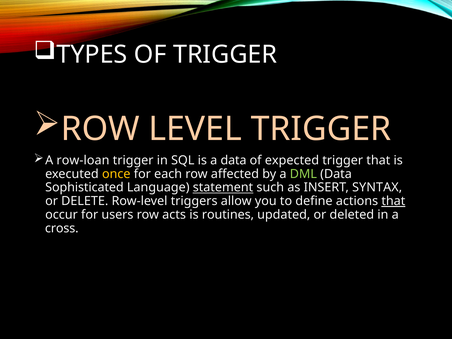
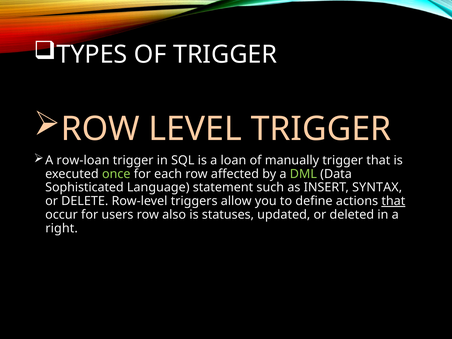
a data: data -> loan (233, 160)
expected: expected -> manually (292, 160)
once colour: yellow -> light green (116, 174)
statement underline: present -> none (223, 188)
acts: acts -> also (174, 215)
routines: routines -> statuses (228, 215)
cross: cross -> right (62, 228)
